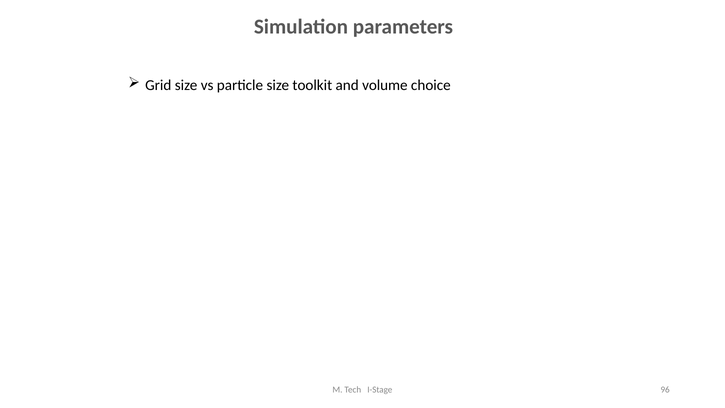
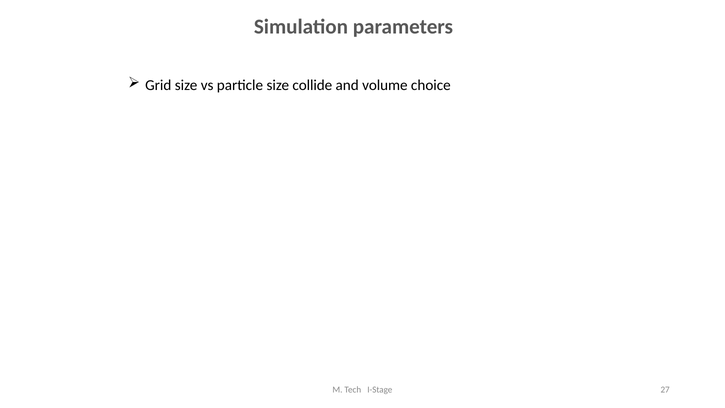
toolkit: toolkit -> collide (312, 85)
96: 96 -> 27 (665, 389)
